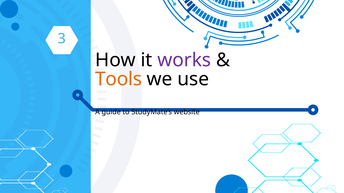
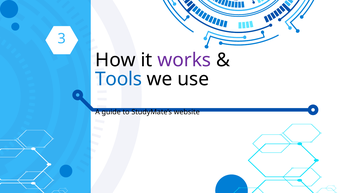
Tools colour: orange -> blue (119, 79)
